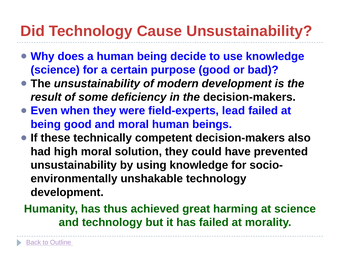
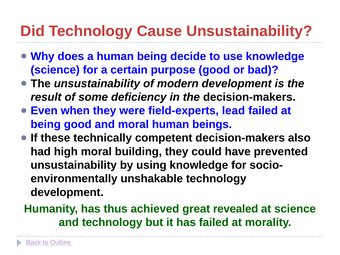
solution: solution -> building (138, 152)
harming: harming -> revealed (236, 209)
